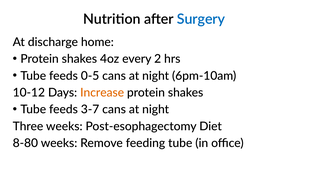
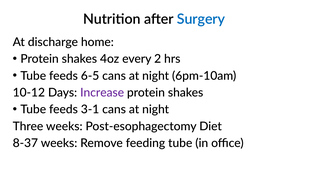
0-5: 0-5 -> 6-5 (90, 76)
Increase colour: orange -> purple (102, 93)
3-7: 3-7 -> 3-1 (90, 109)
8-80: 8-80 -> 8-37 (25, 143)
